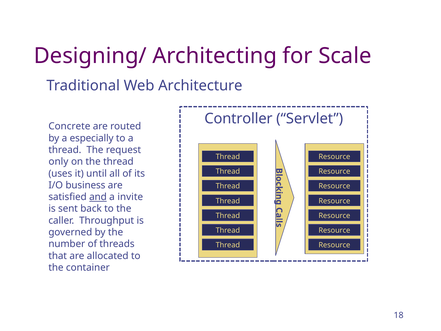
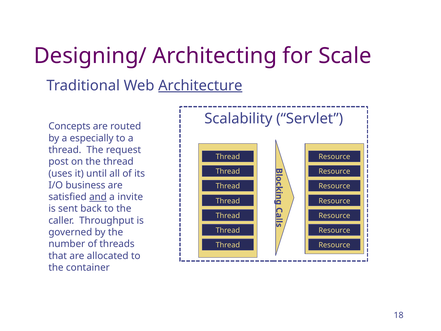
Architecture underline: none -> present (200, 86)
Controller: Controller -> Scalability (238, 119)
Concrete: Concrete -> Concepts (69, 126)
only: only -> post (59, 162)
